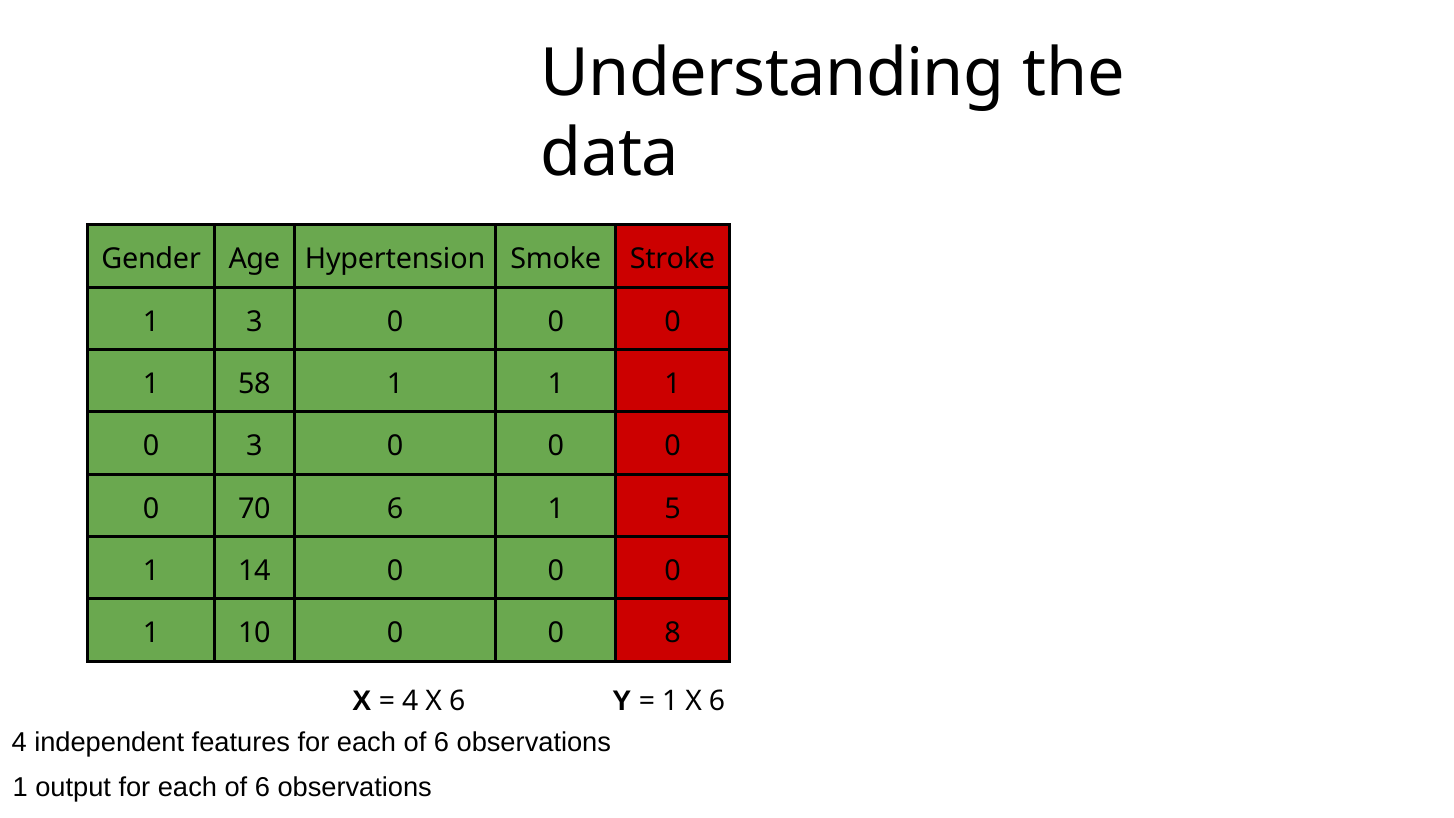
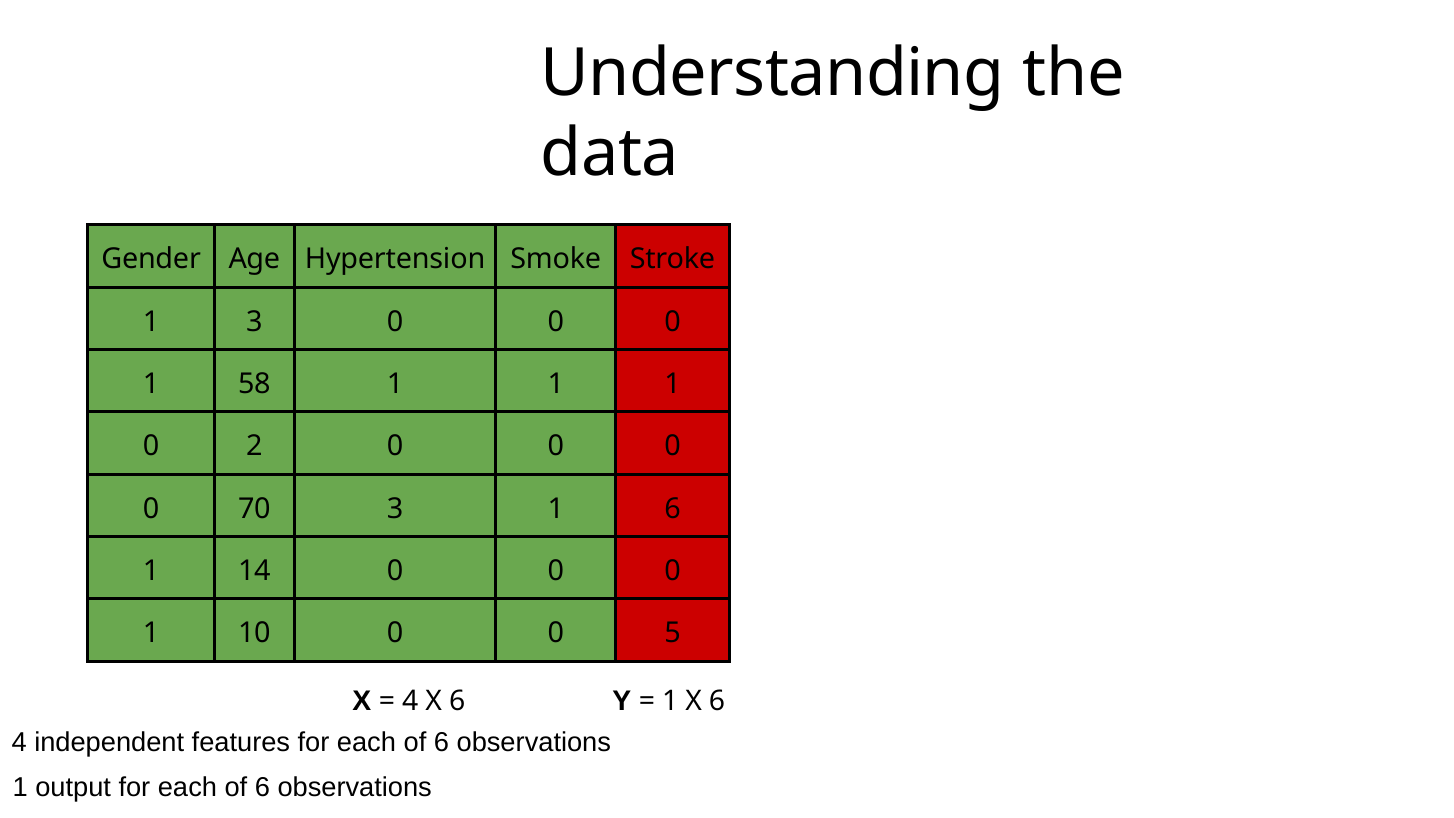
0 3: 3 -> 2 (254, 446)
70 6: 6 -> 3 (395, 509)
1 5: 5 -> 6 (673, 509)
8: 8 -> 5 (673, 633)
